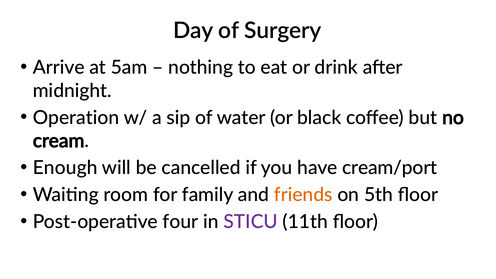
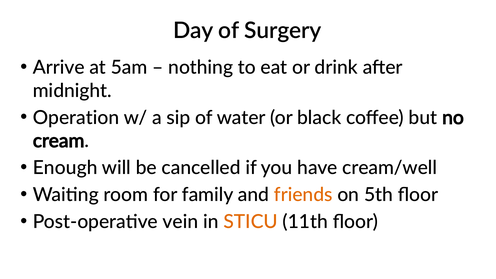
cream/port: cream/port -> cream/well (390, 168)
four: four -> vein (180, 222)
STICU colour: purple -> orange (251, 222)
